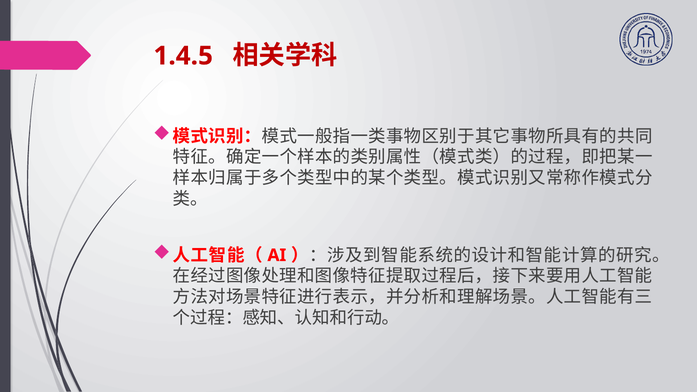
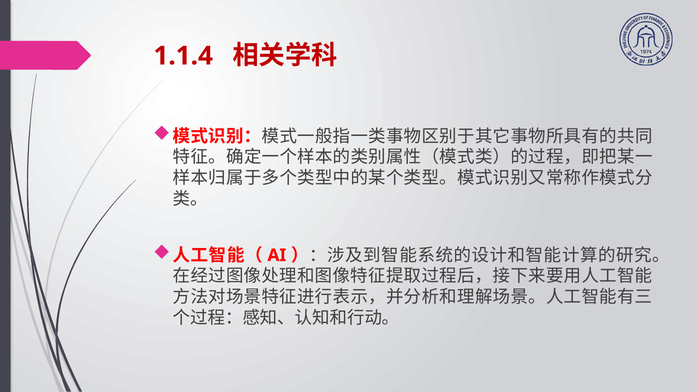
1.4.5: 1.4.5 -> 1.1.4 (183, 56)
